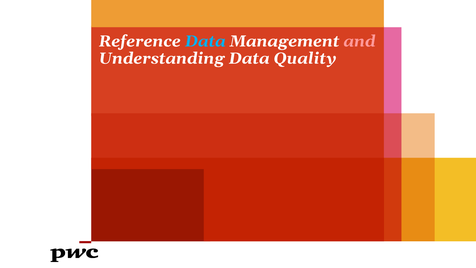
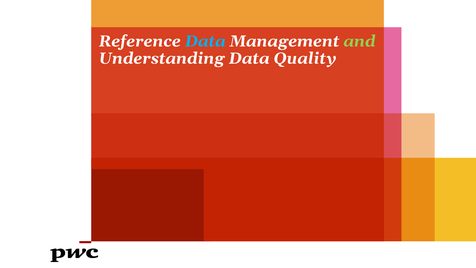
and colour: pink -> light green (359, 41)
